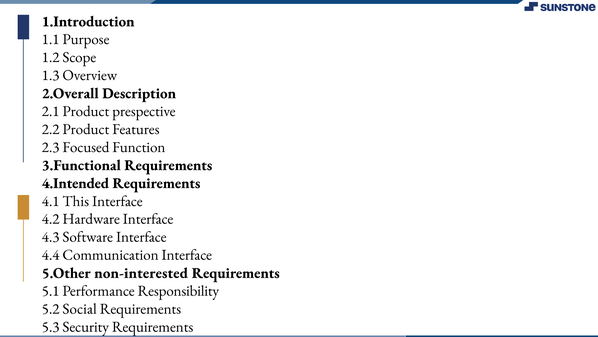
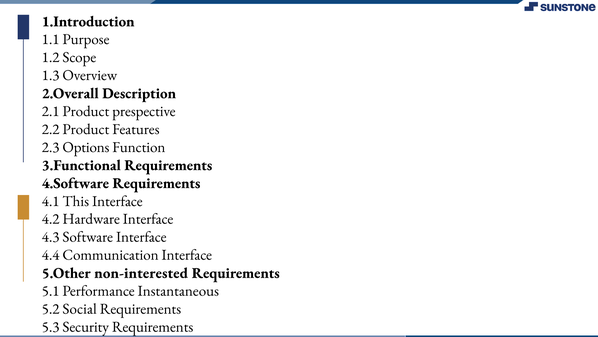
Focused: Focused -> Options (86, 147)
4.Intended: 4.Intended -> 4.Software (75, 183)
Responsibility: Responsibility -> Instantaneous (178, 290)
